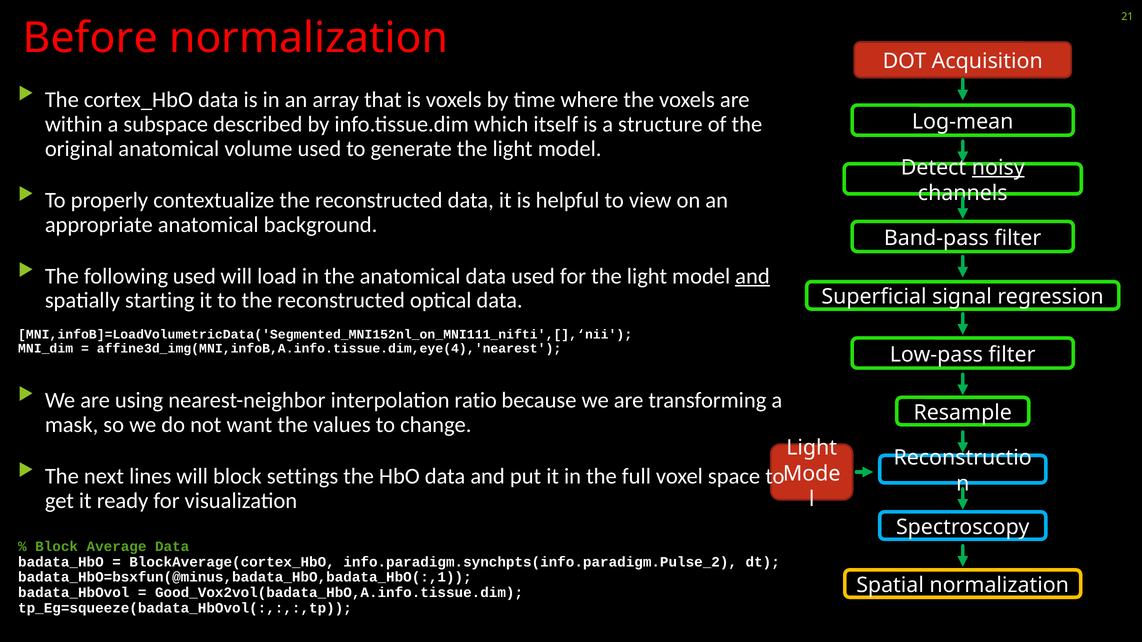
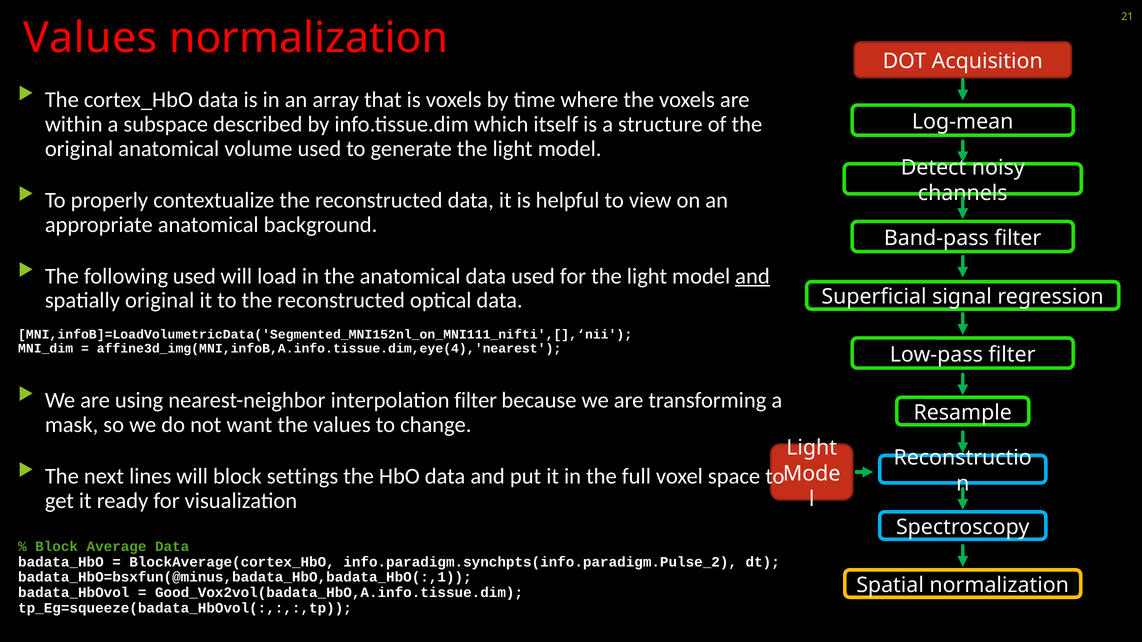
Before: Before -> Values (90, 38)
noisy underline: present -> none (998, 168)
spatially starting: starting -> original (160, 301)
interpolation ratio: ratio -> filter (476, 400)
